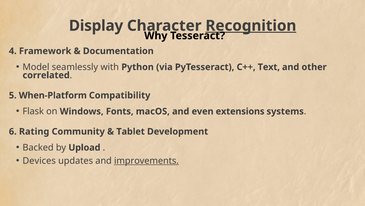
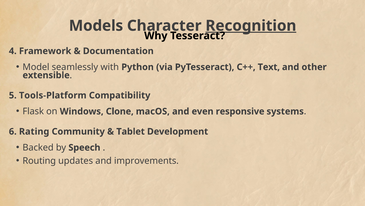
Display: Display -> Models (96, 26)
correlated: correlated -> extensible (46, 75)
When-Platform: When-Platform -> Tools-Platform (53, 95)
Fonts: Fonts -> Clone (120, 111)
extensions: extensions -> responsive (240, 111)
Upload: Upload -> Speech (84, 147)
Devices: Devices -> Routing (39, 160)
improvements underline: present -> none (146, 160)
